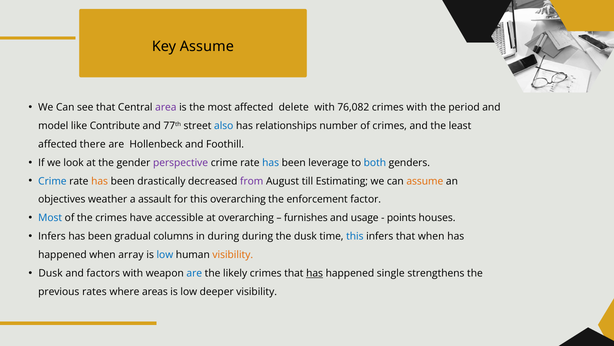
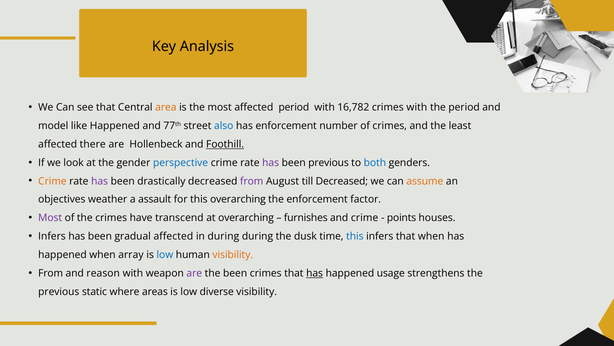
Key Assume: Assume -> Analysis (207, 47)
area colour: purple -> orange (166, 107)
affected delete: delete -> period (294, 107)
76,082: 76,082 -> 16,782 (353, 107)
like Contribute: Contribute -> Happened (115, 126)
has relationships: relationships -> enforcement (286, 126)
Foothill underline: none -> present (225, 144)
perspective colour: purple -> blue (181, 162)
has colour: blue -> purple (271, 162)
been leverage: leverage -> previous (329, 162)
Crime colour: blue -> orange (52, 181)
has colour: orange -> purple (100, 181)
till Estimating: Estimating -> Decreased (342, 181)
Most colour: blue -> purple (50, 218)
accessible: accessible -> transcend (179, 218)
and usage: usage -> crime (365, 218)
gradual columns: columns -> affected (173, 236)
Dusk: Dusk -> From (51, 273)
factors: factors -> reason (103, 273)
are colour: blue -> purple (194, 273)
the likely: likely -> been (235, 273)
single: single -> usage (391, 273)
rates: rates -> static (94, 291)
deeper: deeper -> diverse (217, 291)
